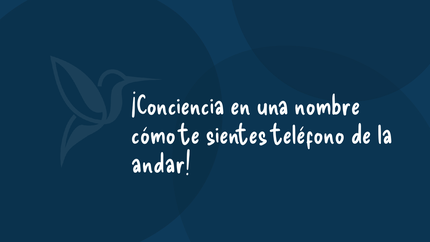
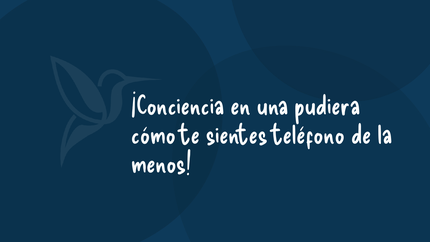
nombre: nombre -> pudiera (327, 106)
andar: andar -> menos (161, 164)
